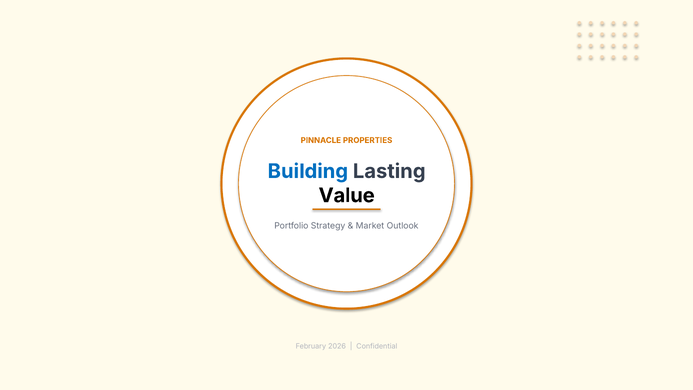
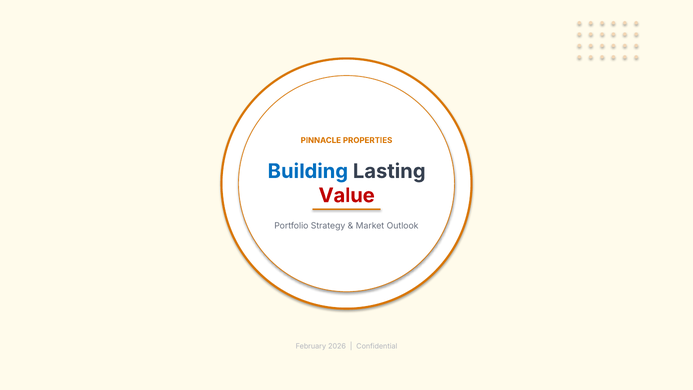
Value colour: black -> red (347, 195)
